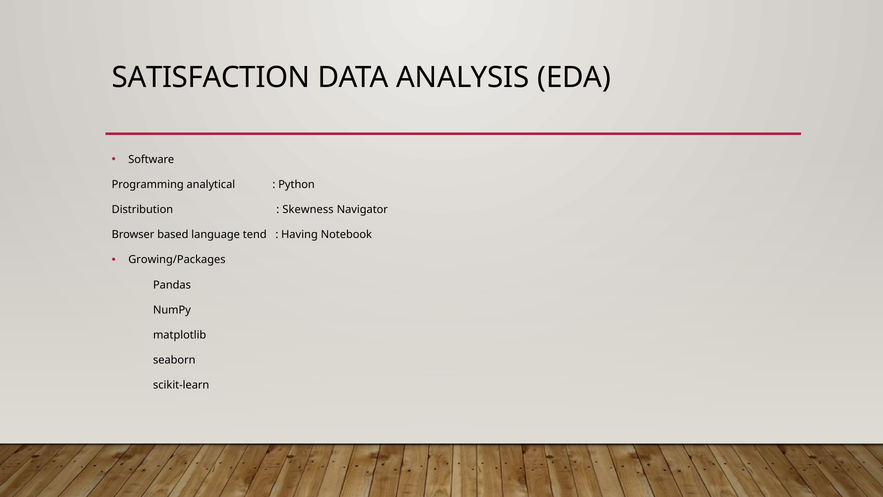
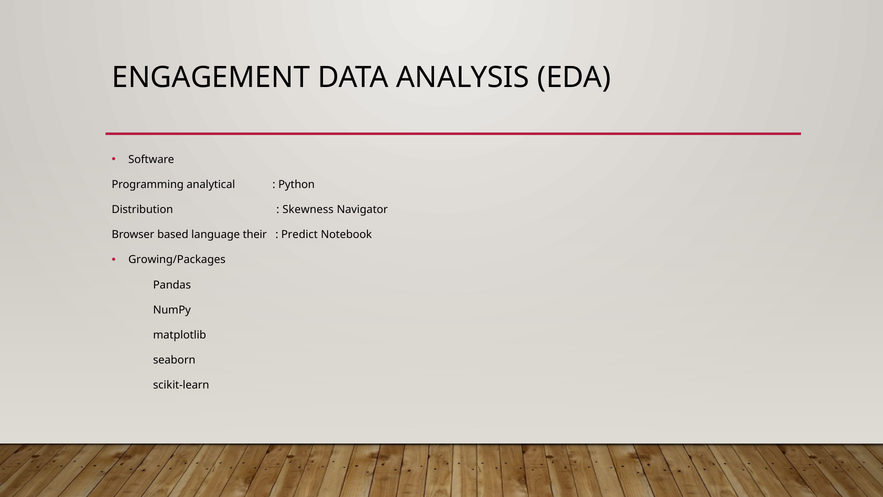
SATISFACTION: SATISFACTION -> ENGAGEMENT (211, 77)
tend: tend -> their (255, 235)
Having: Having -> Predict (299, 235)
